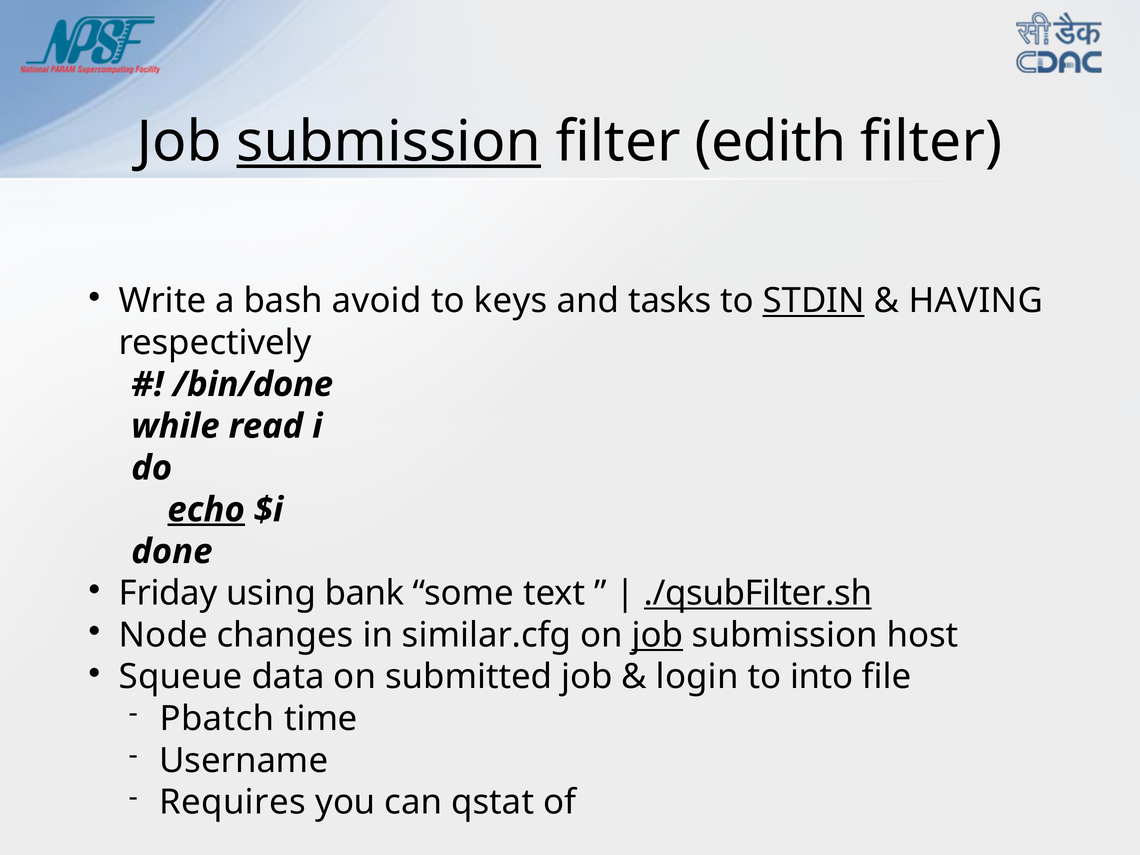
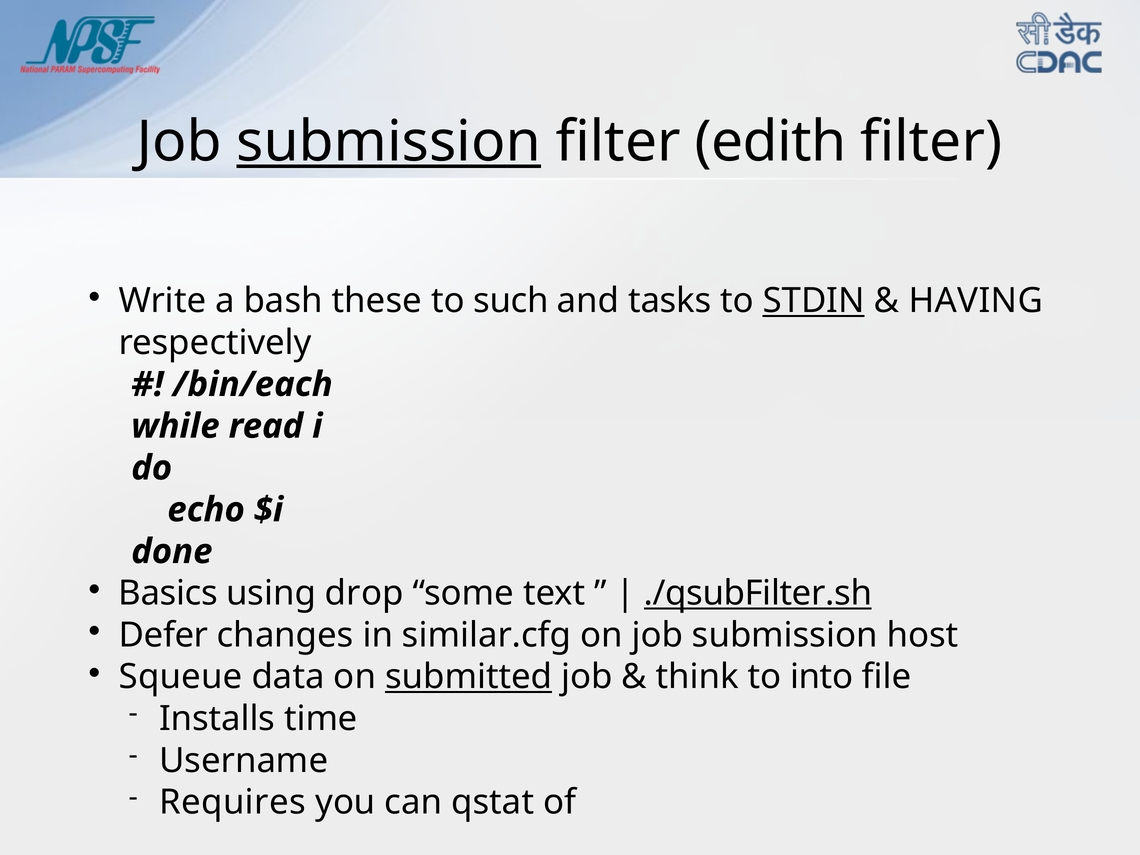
avoid: avoid -> these (377, 301)
keys: keys -> such (511, 301)
/bin/done: /bin/done -> /bin/each (253, 384)
echo underline: present -> none (206, 510)
Friday: Friday -> Basics (168, 593)
bank: bank -> drop (364, 593)
Node: Node -> Defer (163, 635)
job underline: present -> none (657, 635)
submitted underline: none -> present (469, 677)
login: login -> think (697, 677)
Pbatch: Pbatch -> Installs (217, 719)
